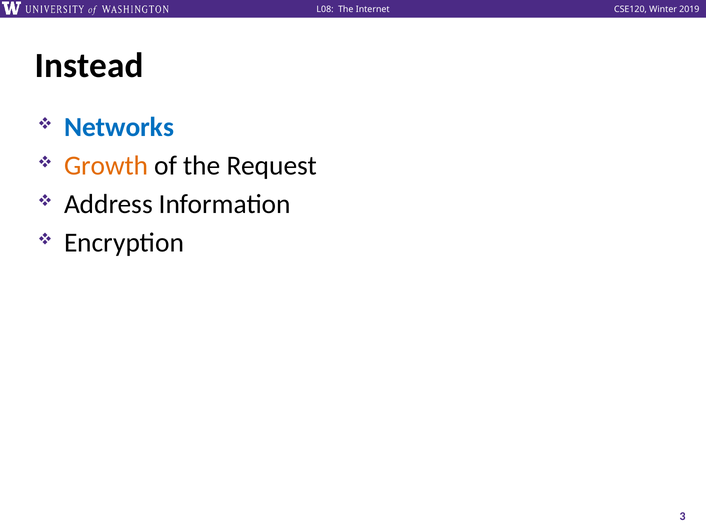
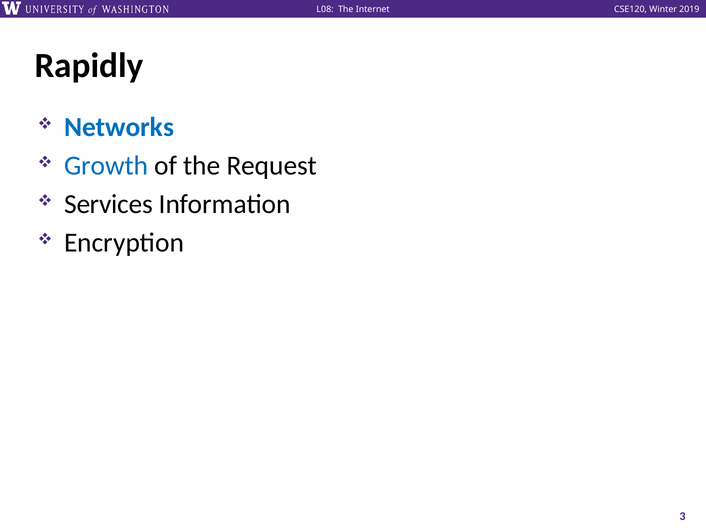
Instead: Instead -> Rapidly (89, 66)
Growth colour: orange -> blue (106, 166)
Address: Address -> Services (109, 204)
